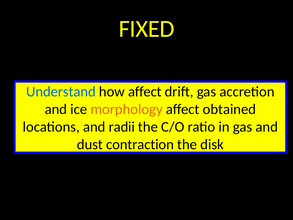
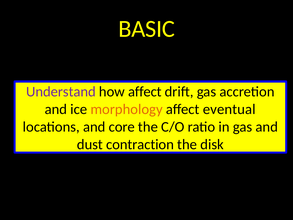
FIXED: FIXED -> BASIC (147, 29)
Understand colour: blue -> purple (61, 92)
obtained: obtained -> eventual (229, 109)
radii: radii -> core (122, 127)
